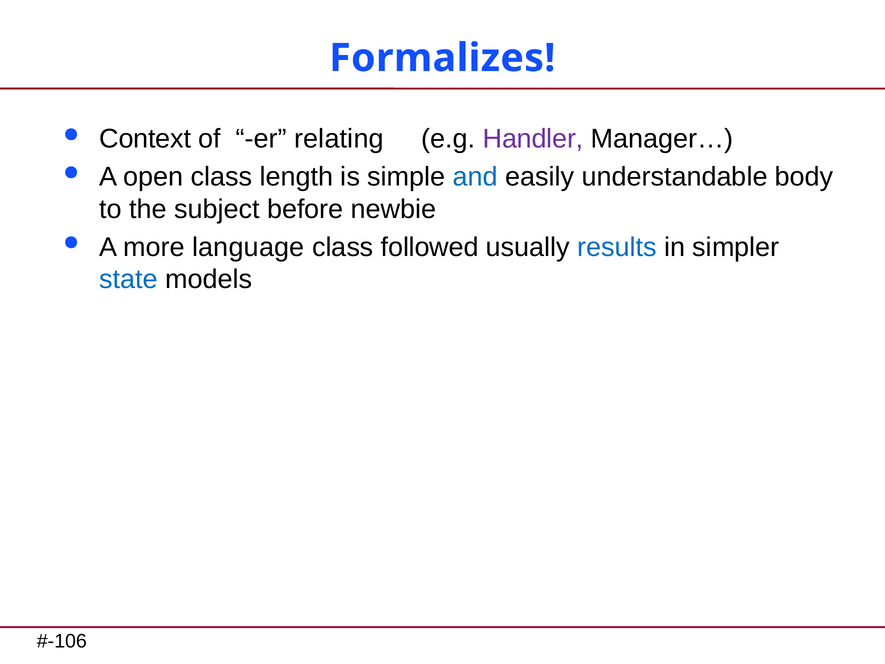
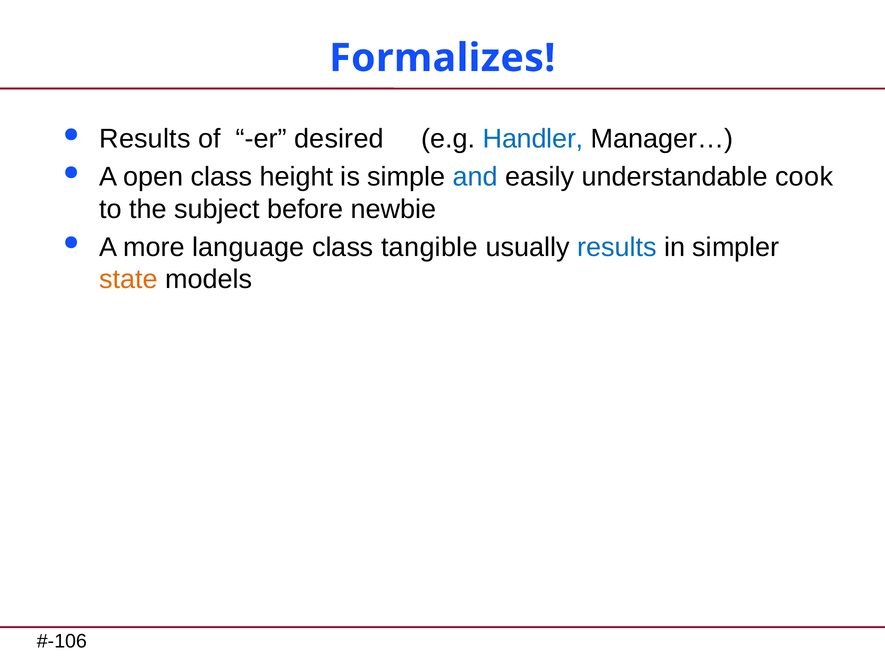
Context: Context -> Results (145, 139)
relating: relating -> desired (339, 139)
Handler colour: purple -> blue (533, 139)
length: length -> height (296, 177)
body: body -> cook (804, 177)
followed: followed -> tangible (430, 247)
state colour: blue -> orange (129, 279)
